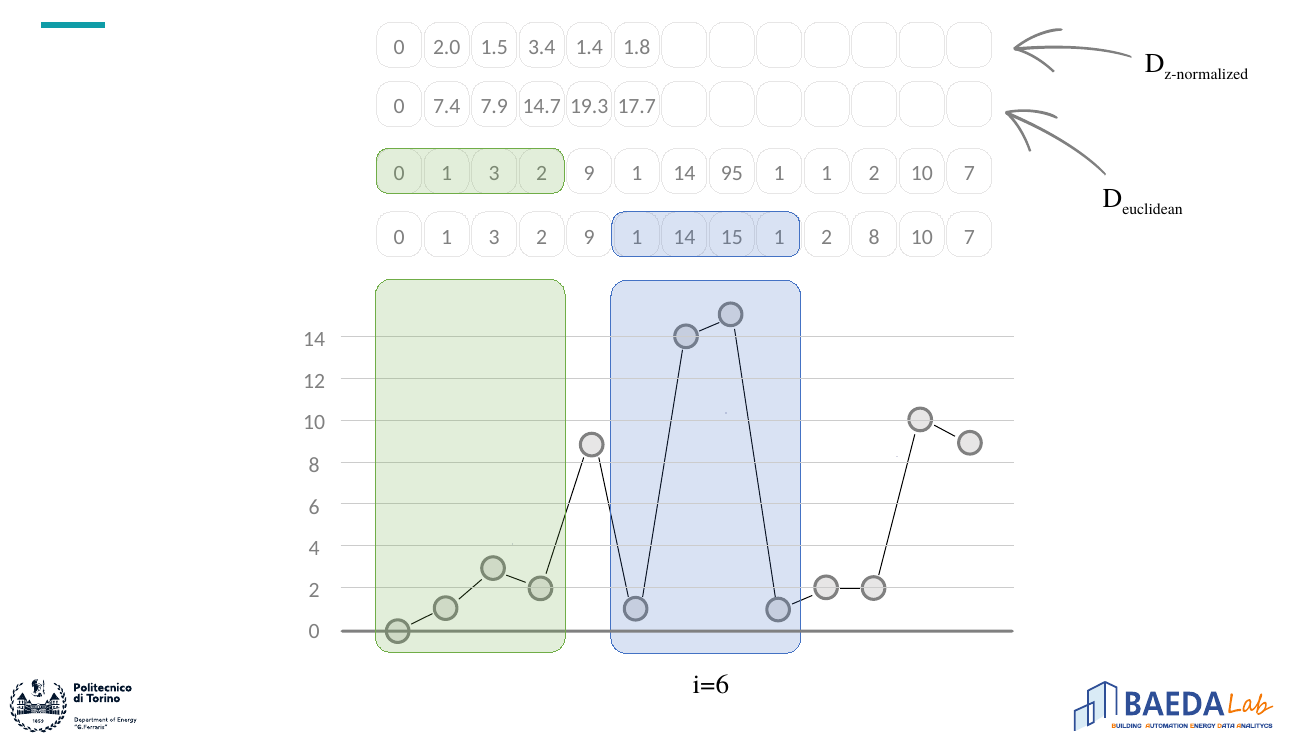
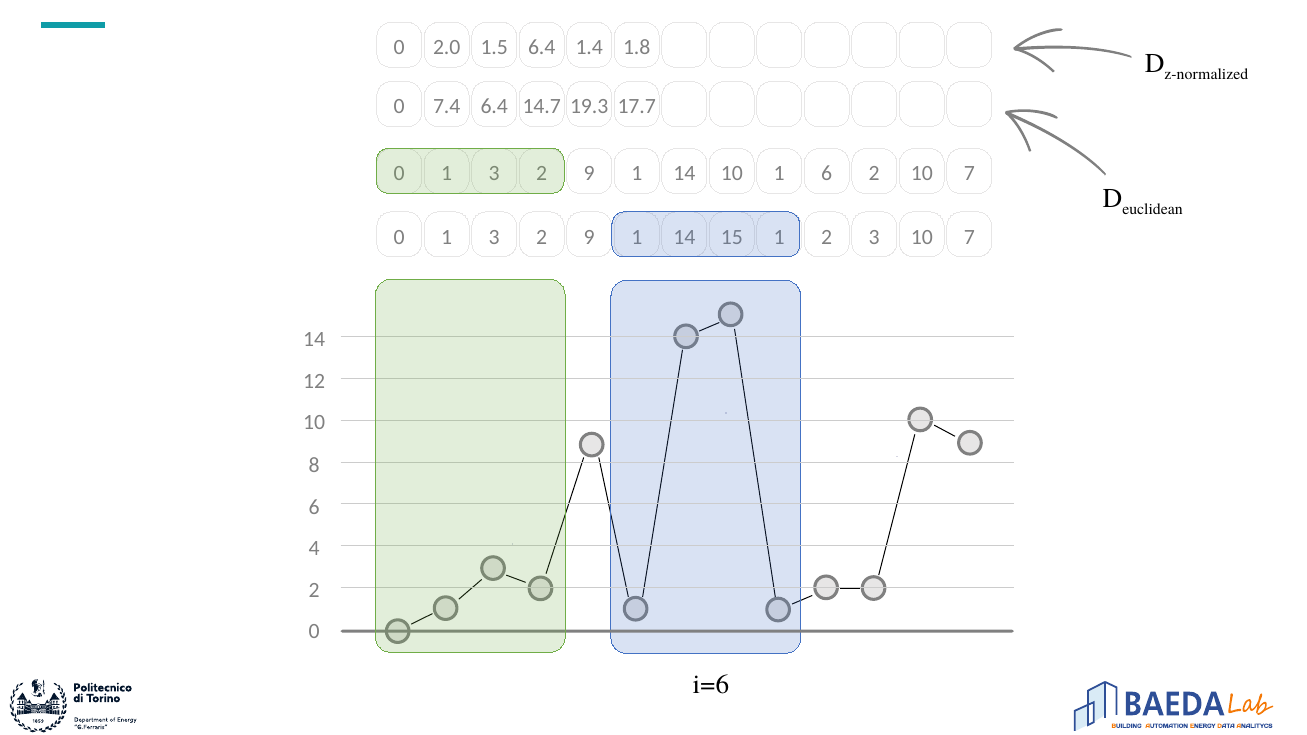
1.5 3.4: 3.4 -> 6.4 (542, 47)
7.4 7.9: 7.9 -> 6.4 (494, 107)
1 95: 95 -> 10 (732, 174)
1 1: 1 -> 6 (827, 174)
2 8: 8 -> 3 (874, 237)
